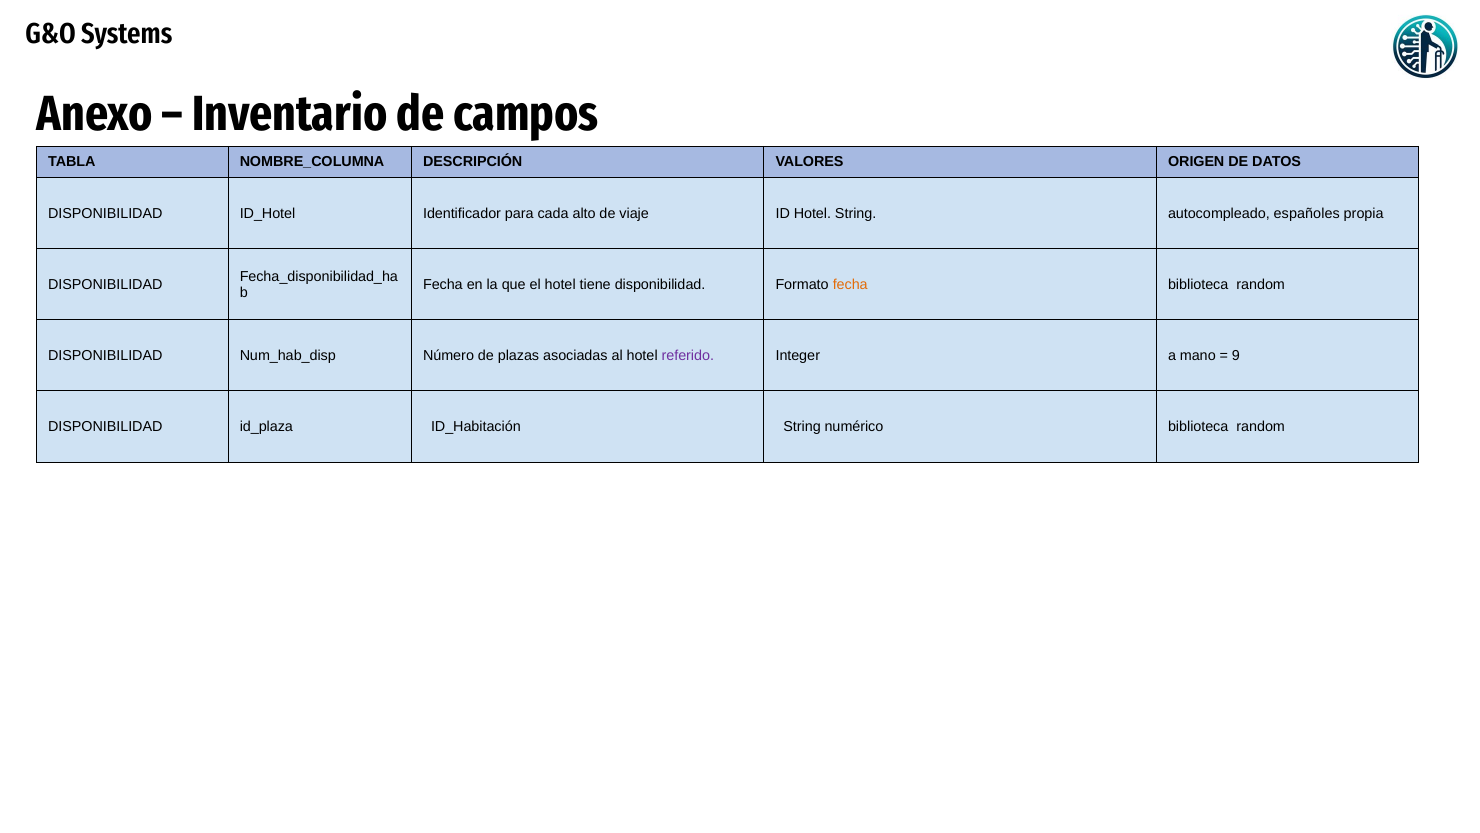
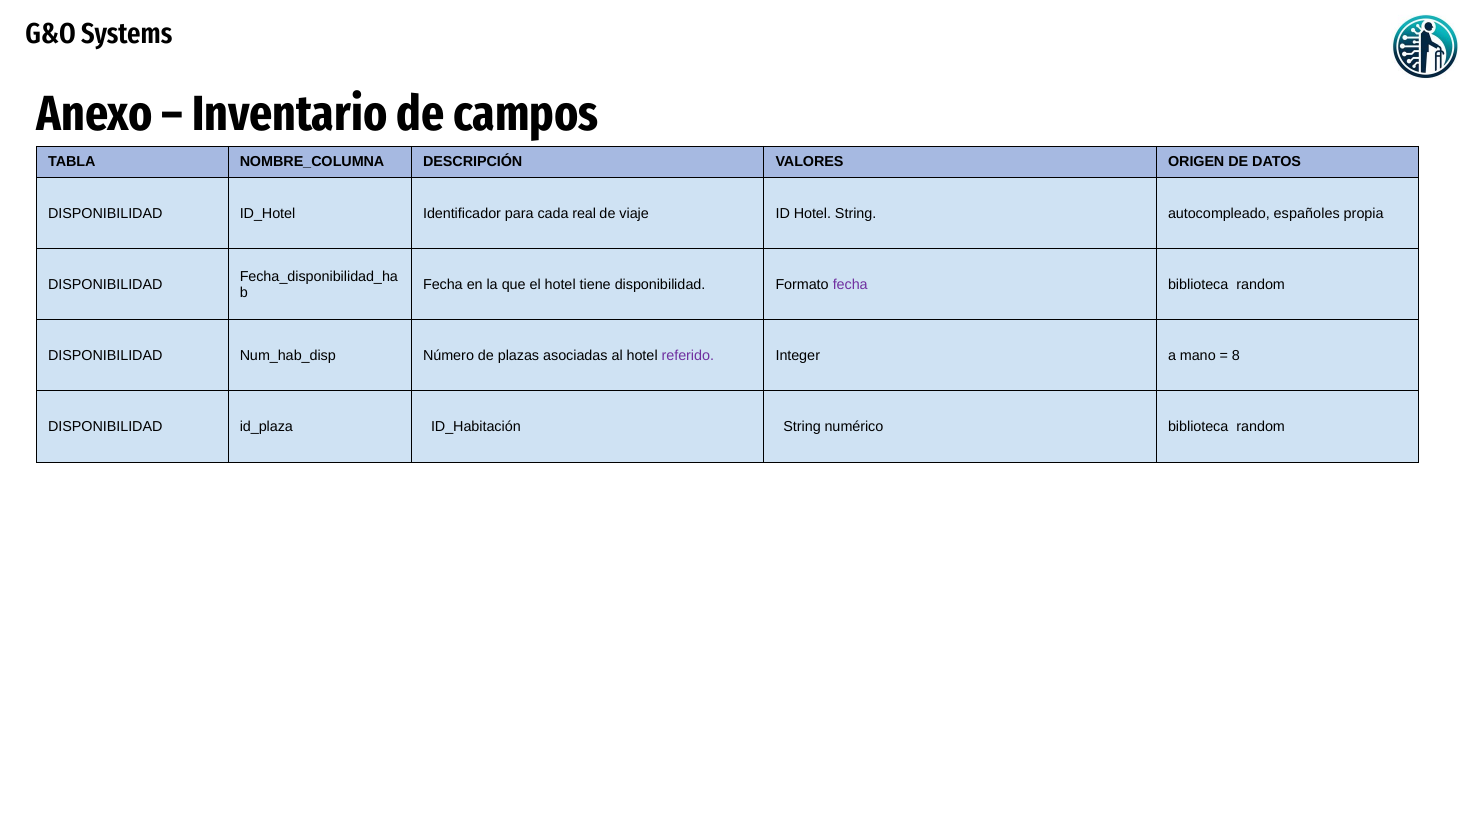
alto: alto -> real (584, 213)
fecha colour: orange -> purple (850, 284)
9: 9 -> 8 (1236, 355)
